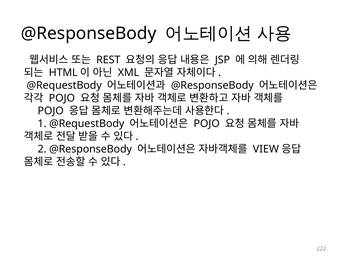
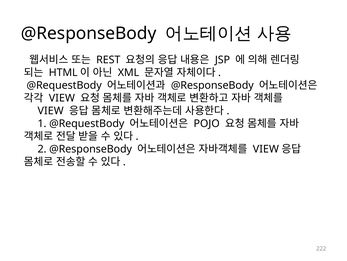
POJO: POJO -> VIEW (62, 98)
POJO: POJO -> VIEW (51, 111)
